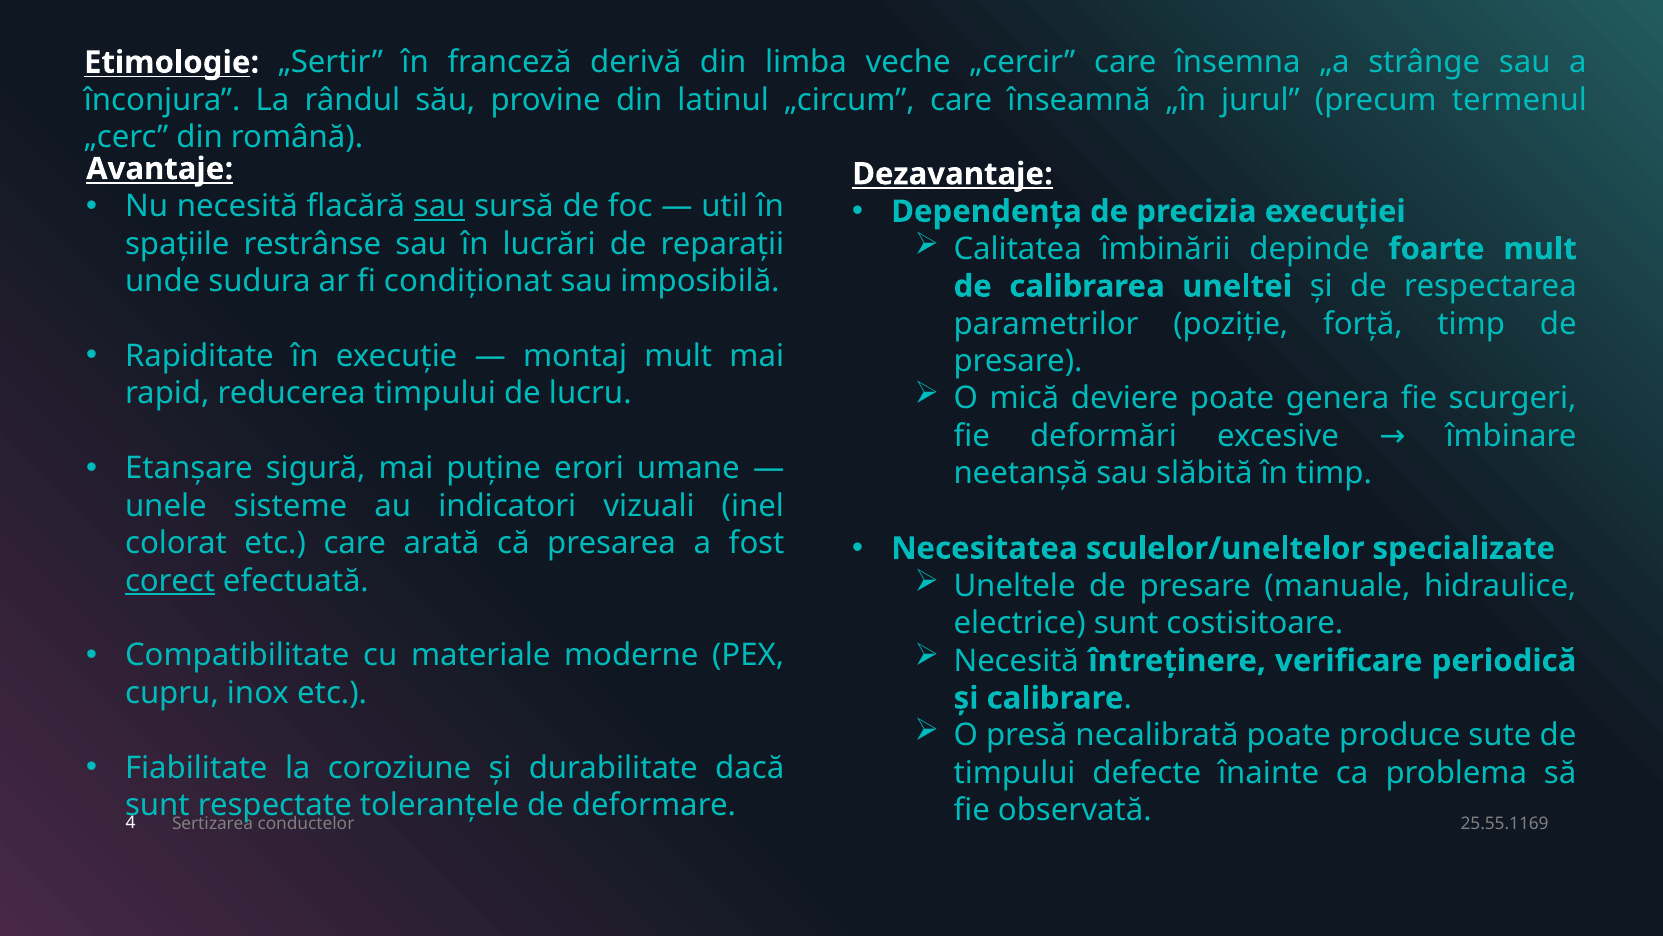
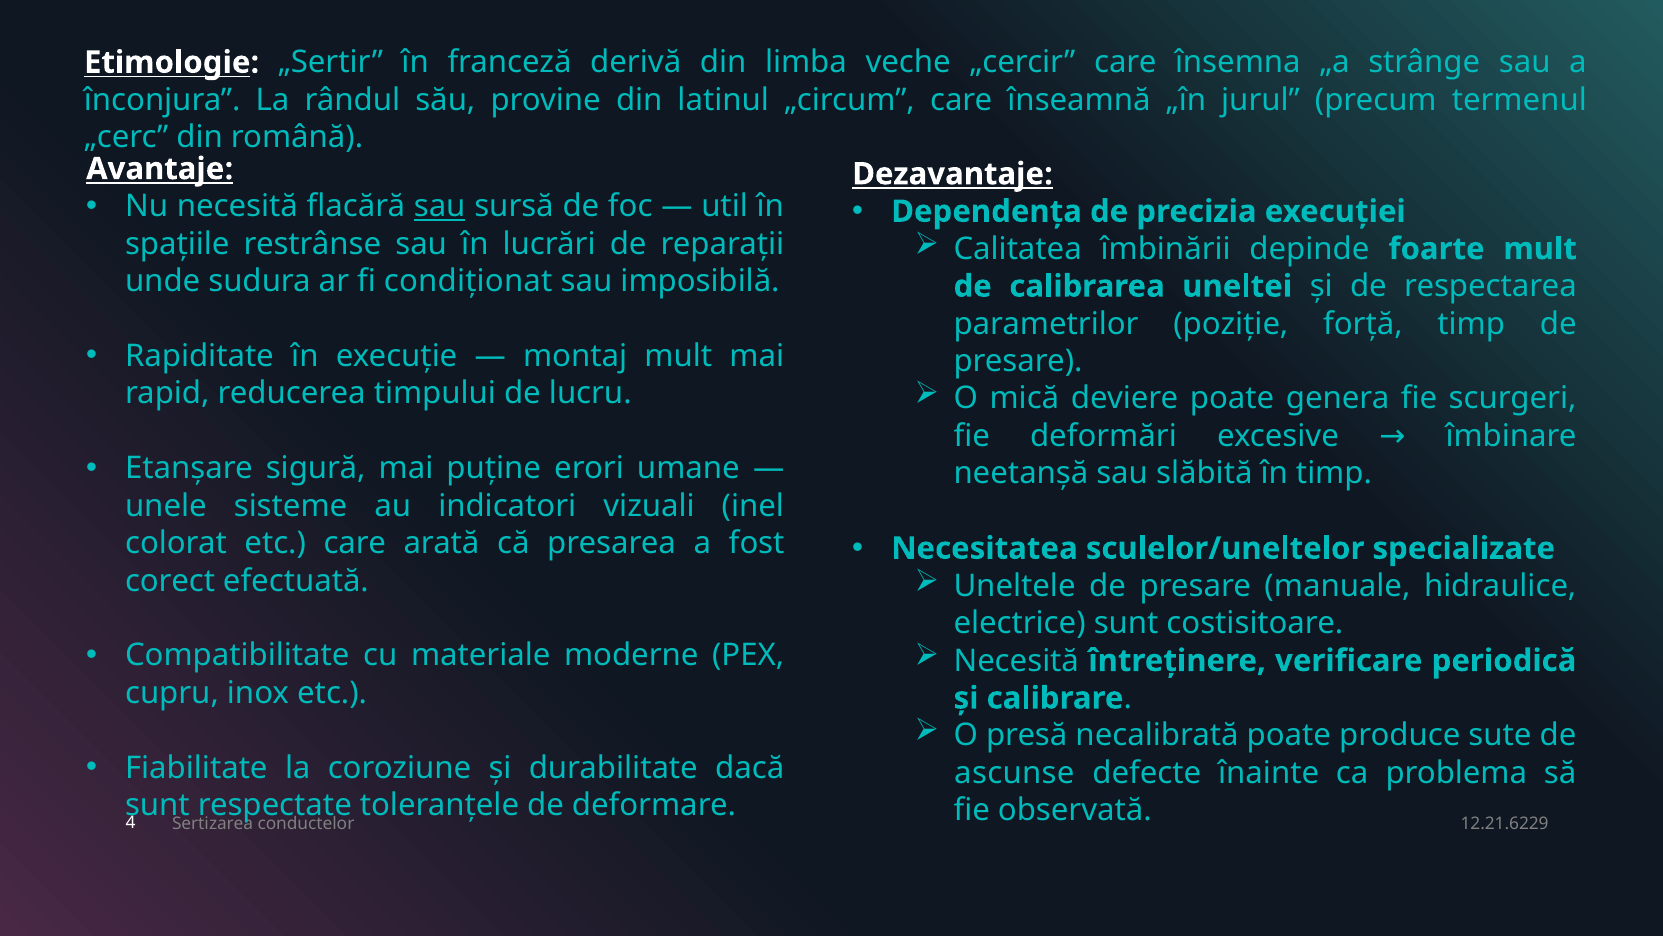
corect underline: present -> none (170, 580)
timpului: timpului -> ascunse (1014, 773)
25.55.1169: 25.55.1169 -> 12.21.6229 (1505, 823)
